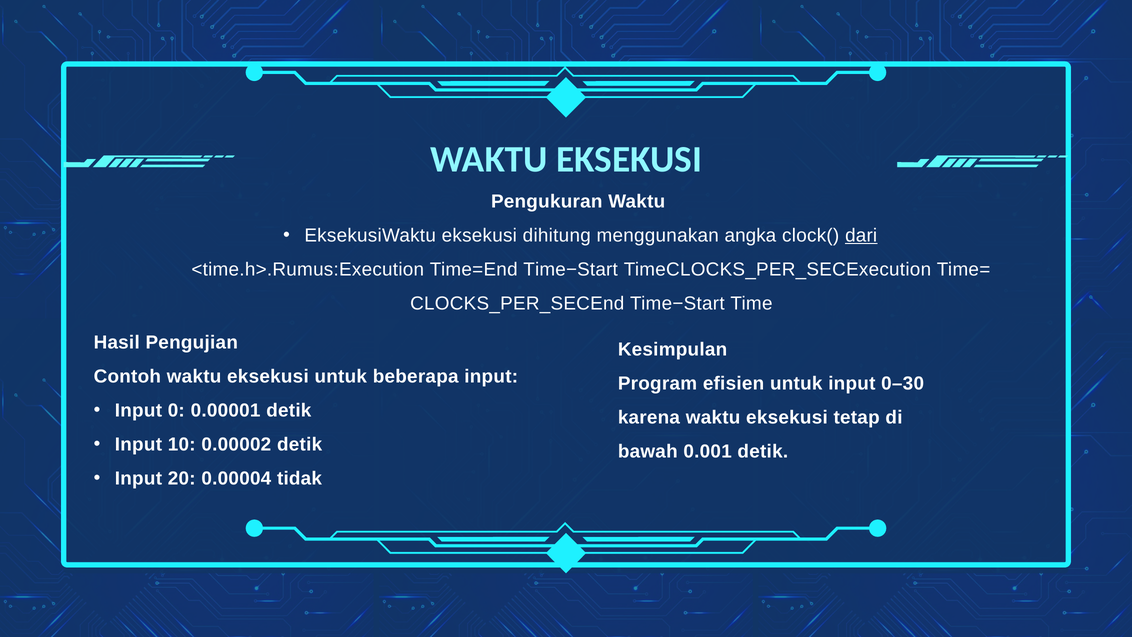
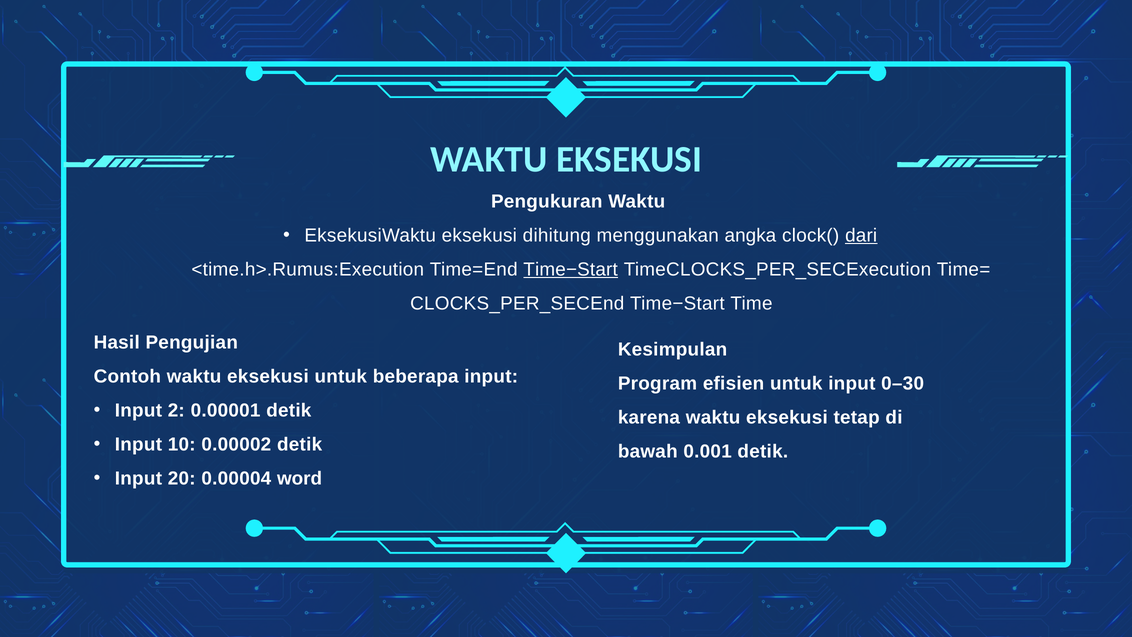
Time−Start underline: none -> present (571, 269)
0: 0 -> 2 (176, 410)
tidak: tidak -> word (300, 478)
